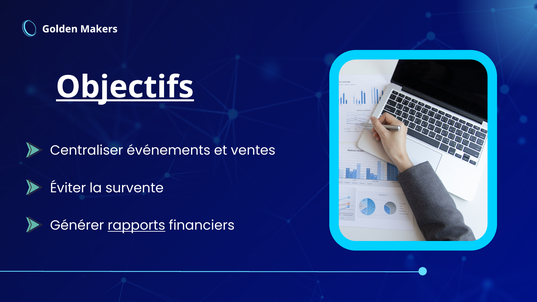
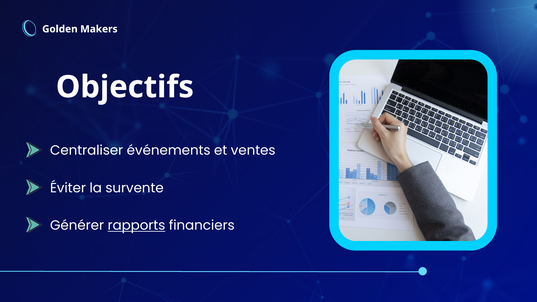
Objectifs underline: present -> none (125, 87)
